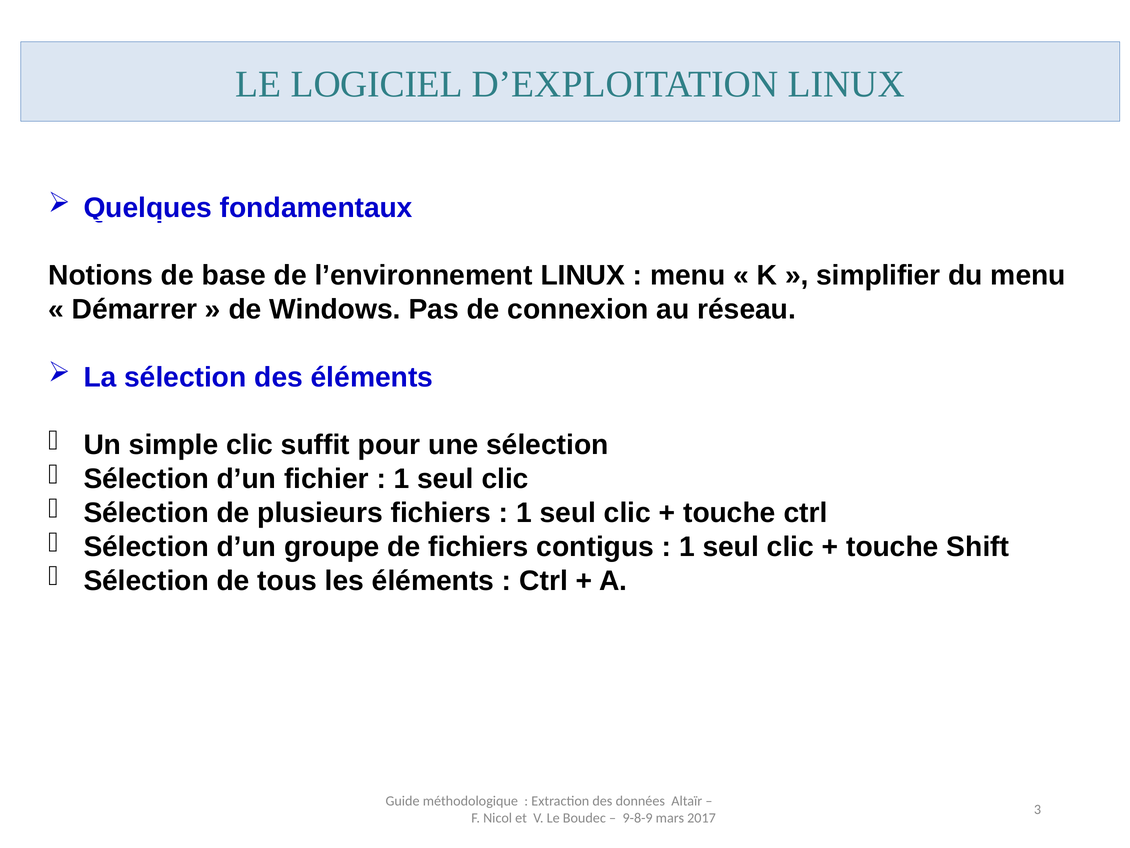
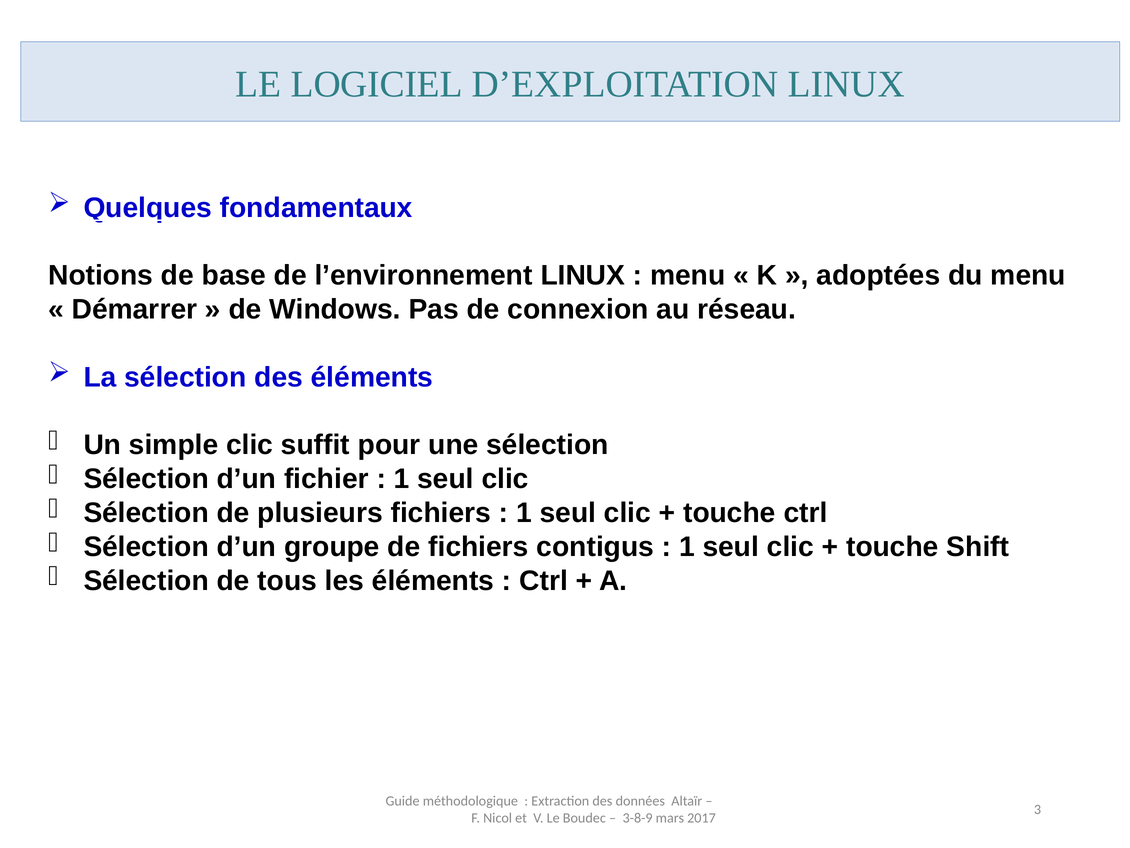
simplifier: simplifier -> adoptées (878, 275)
9-8-9: 9-8-9 -> 3-8-9 (638, 818)
